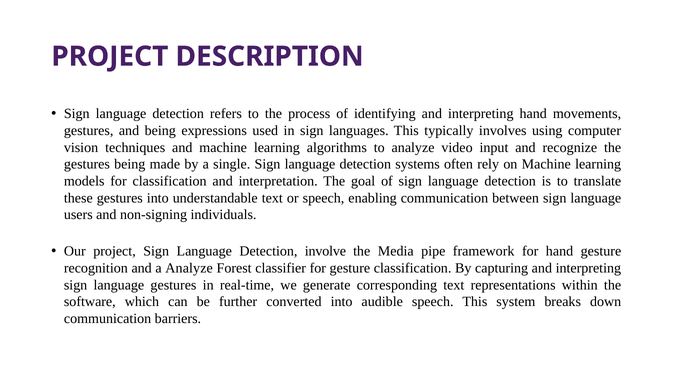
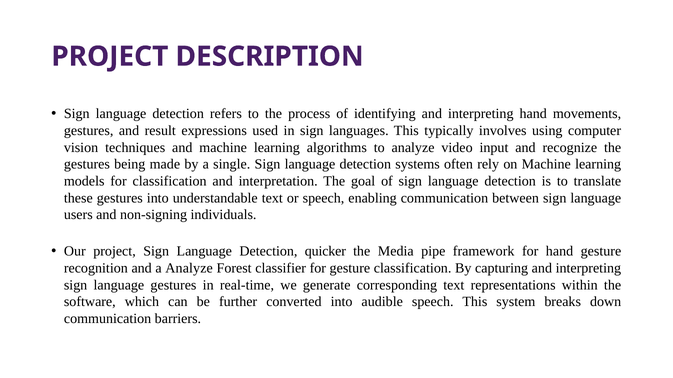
and being: being -> result (160, 131)
involve: involve -> quicker (325, 252)
